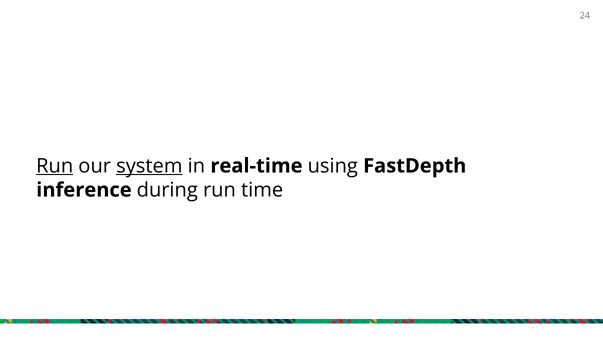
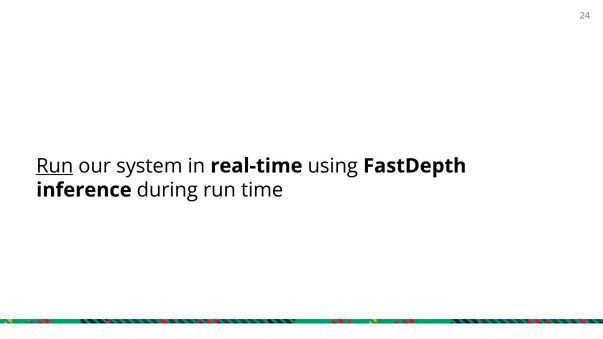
system underline: present -> none (149, 166)
